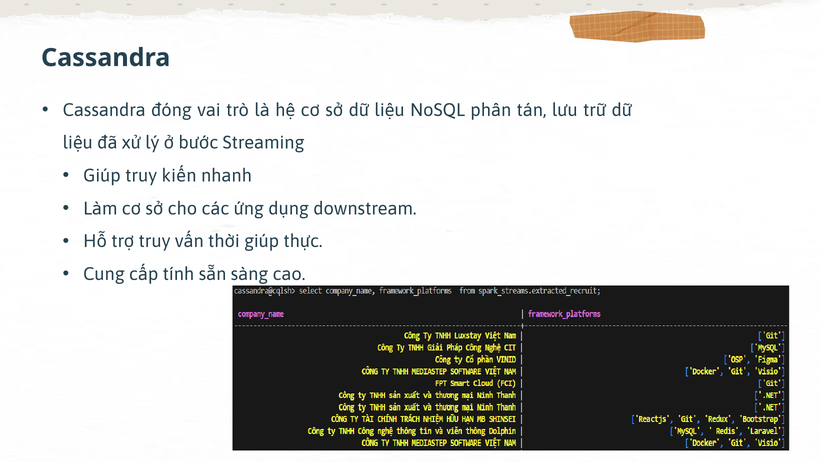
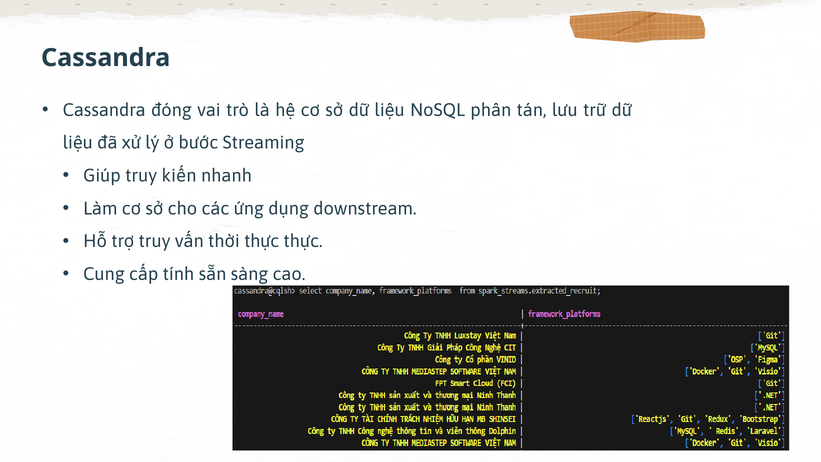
thời giúp: giúp -> thực (262, 241)
